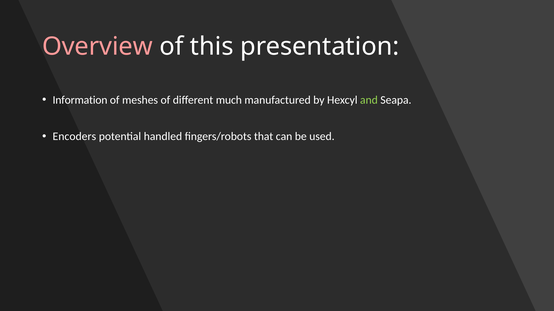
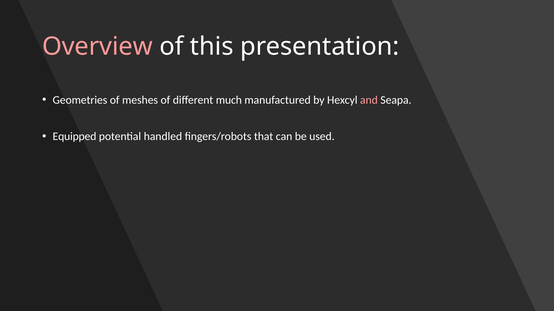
Information: Information -> Geometries (80, 100)
and colour: light green -> pink (369, 100)
Encoders: Encoders -> Equipped (74, 137)
